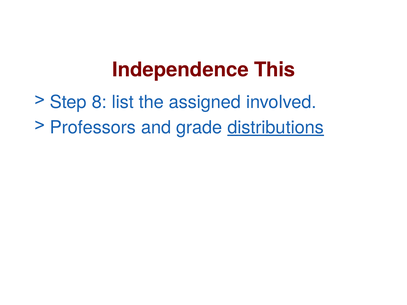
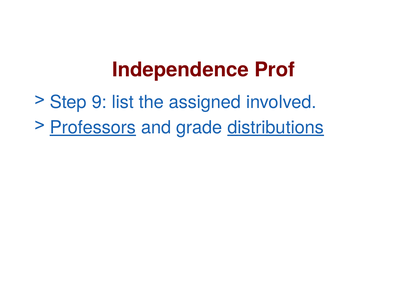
This: This -> Prof (275, 70)
8: 8 -> 9 (99, 102)
Professors underline: none -> present (93, 128)
